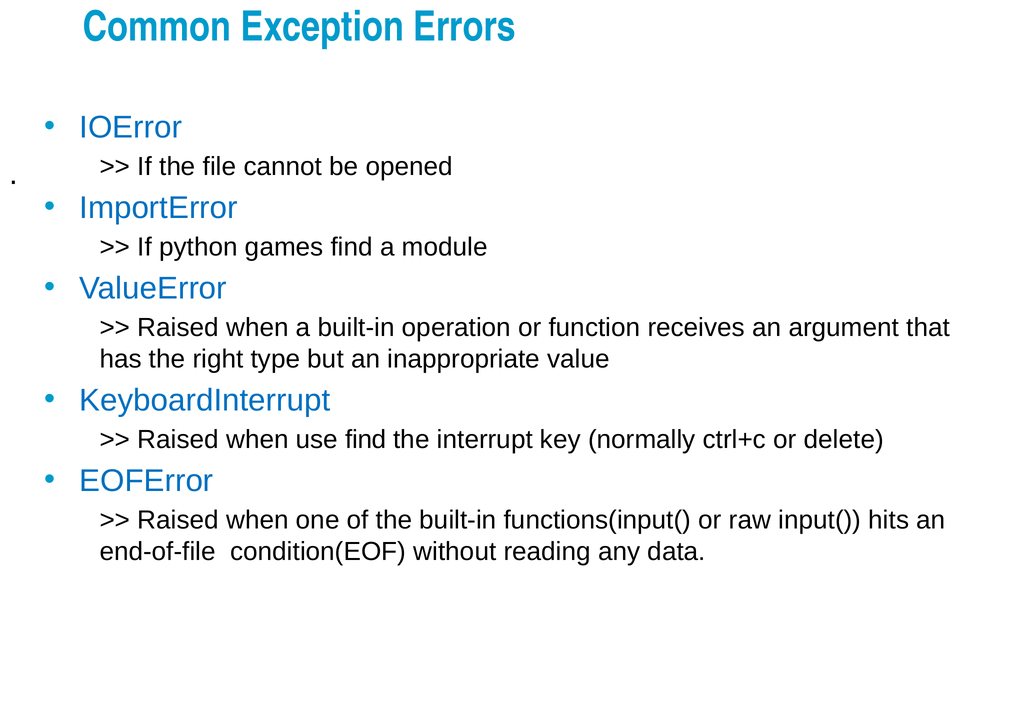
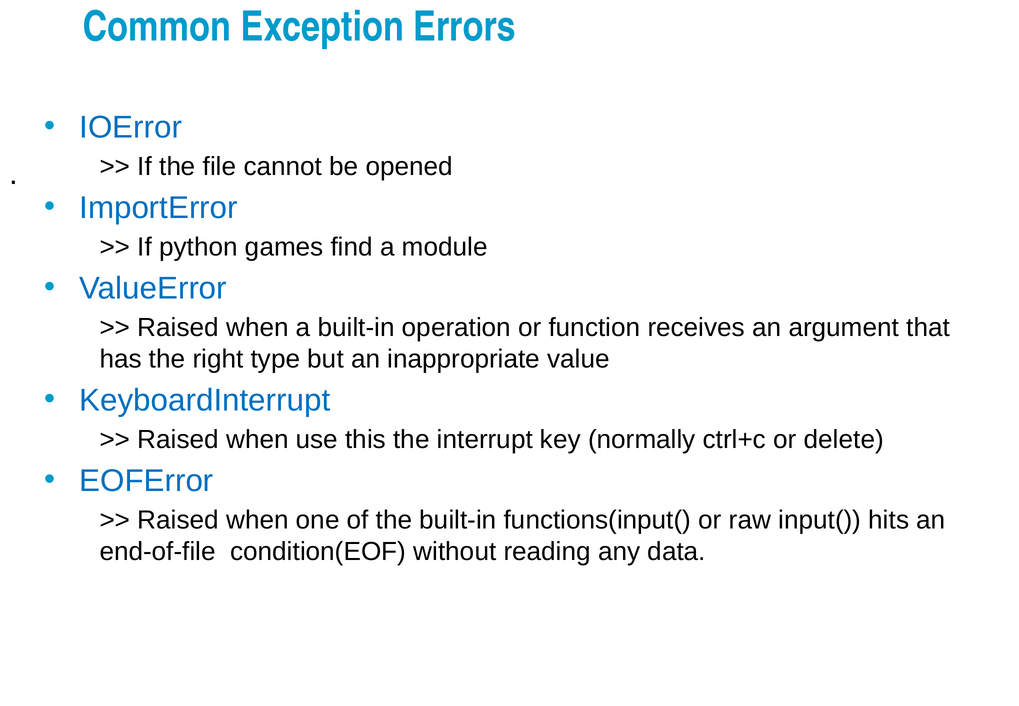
use find: find -> this (366, 439)
